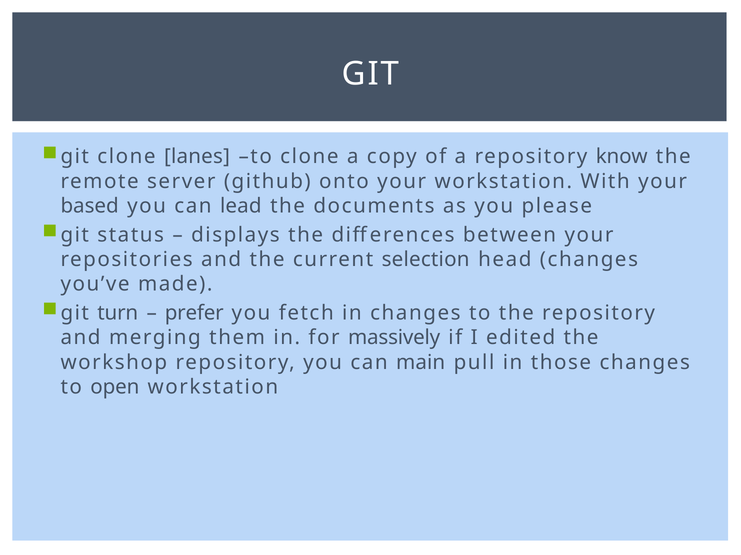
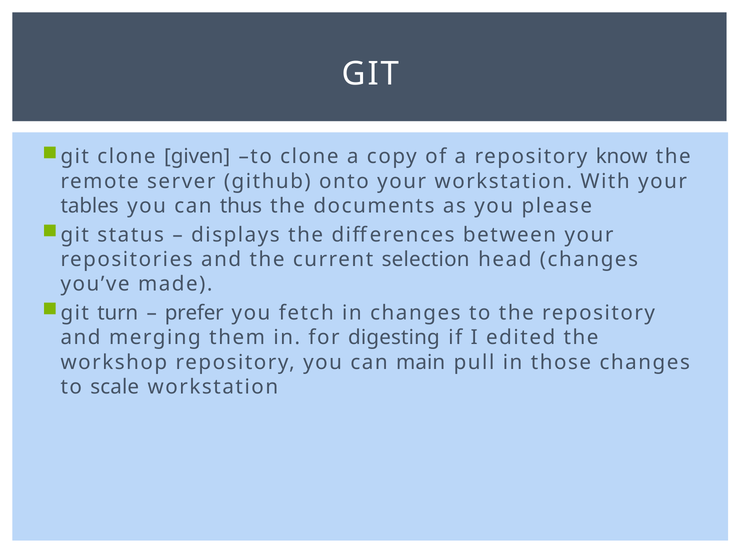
lanes: lanes -> given (197, 157)
based: based -> tables (90, 206)
lead: lead -> thus (241, 206)
massively: massively -> digesting (394, 338)
open: open -> scale (115, 387)
